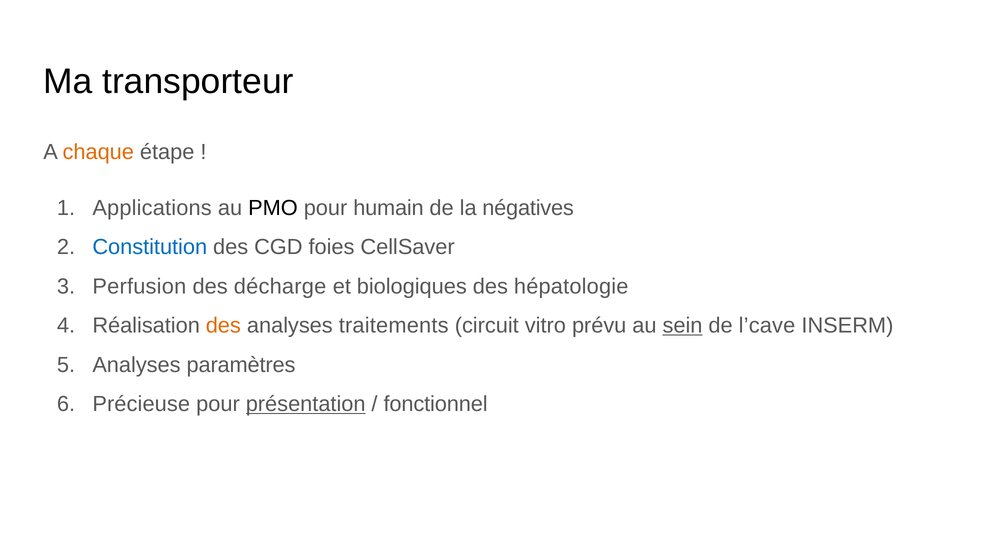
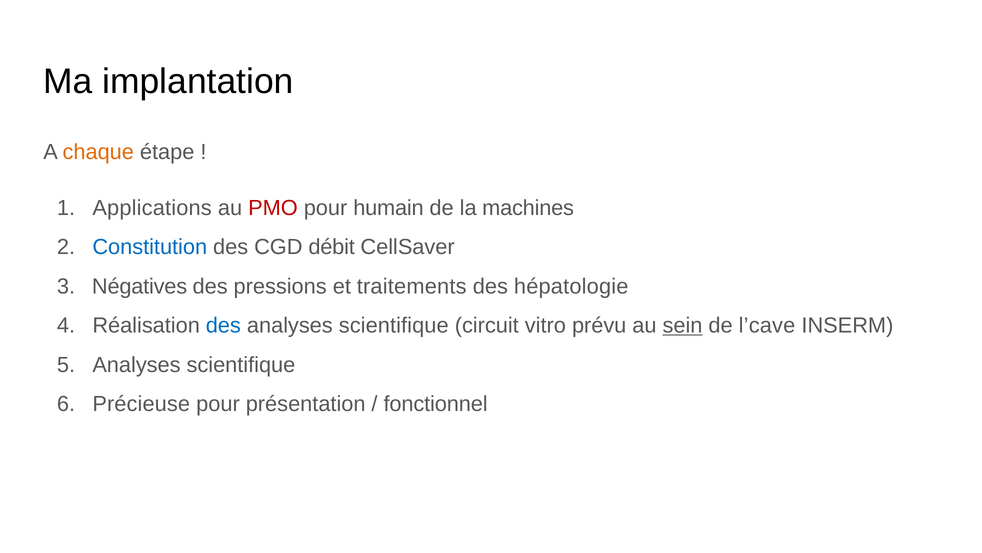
transporteur: transporteur -> implantation (198, 81)
PMO colour: black -> red (273, 208)
négatives: négatives -> machines (528, 208)
foies: foies -> débit (332, 247)
Perfusion: Perfusion -> Négatives (140, 286)
décharge: décharge -> pressions (280, 286)
biologiques: biologiques -> traitements (412, 286)
des colour: orange -> blue (223, 325)
traitements: traitements -> scientifique (394, 325)
paramètres: paramètres -> scientifique (241, 364)
présentation underline: present -> none (306, 404)
